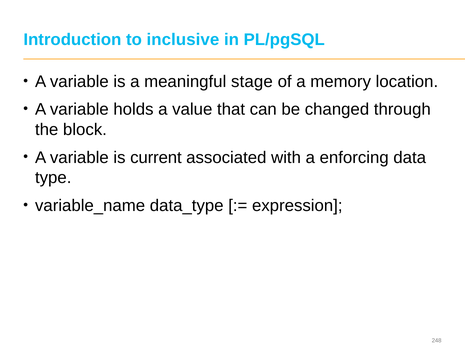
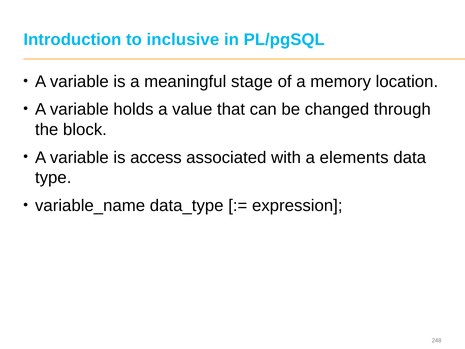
current: current -> access (156, 157)
enforcing: enforcing -> elements (354, 157)
